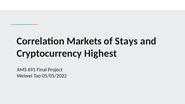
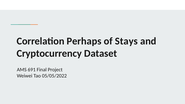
Markets: Markets -> Perhaps (84, 41)
Highest: Highest -> Dataset (101, 53)
